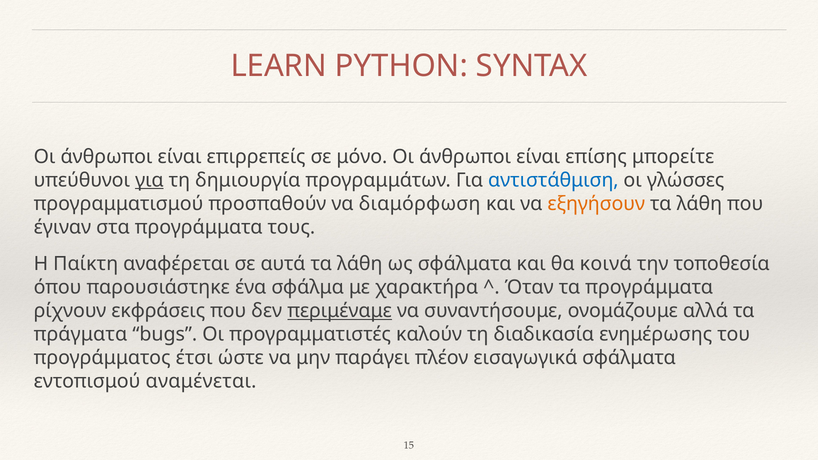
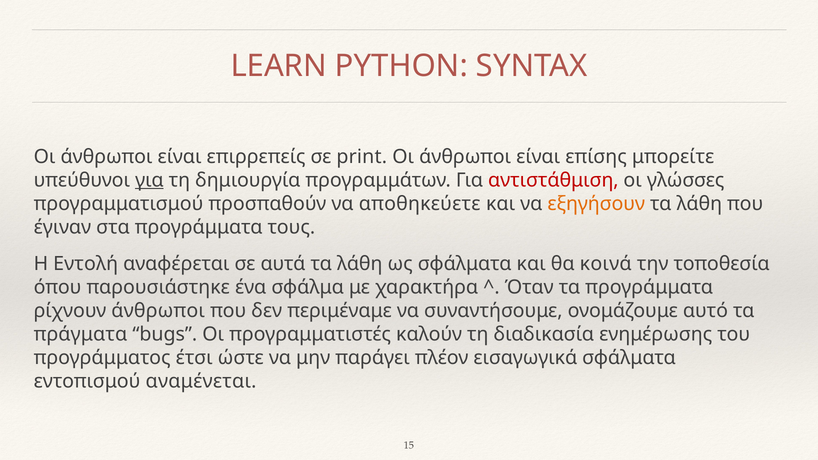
μόνο: μόνο -> print (362, 157)
αντιστάθμιση colour: blue -> red (553, 180)
διαμόρφωση: διαμόρφωση -> αποθηκεύετε (420, 204)
Παίκτη: Παίκτη -> Εντολή (86, 264)
ρίχνουν εκφράσεις: εκφράσεις -> άνθρωποι (158, 311)
περιμέναμε underline: present -> none (340, 311)
αλλά: αλλά -> αυτό (705, 311)
